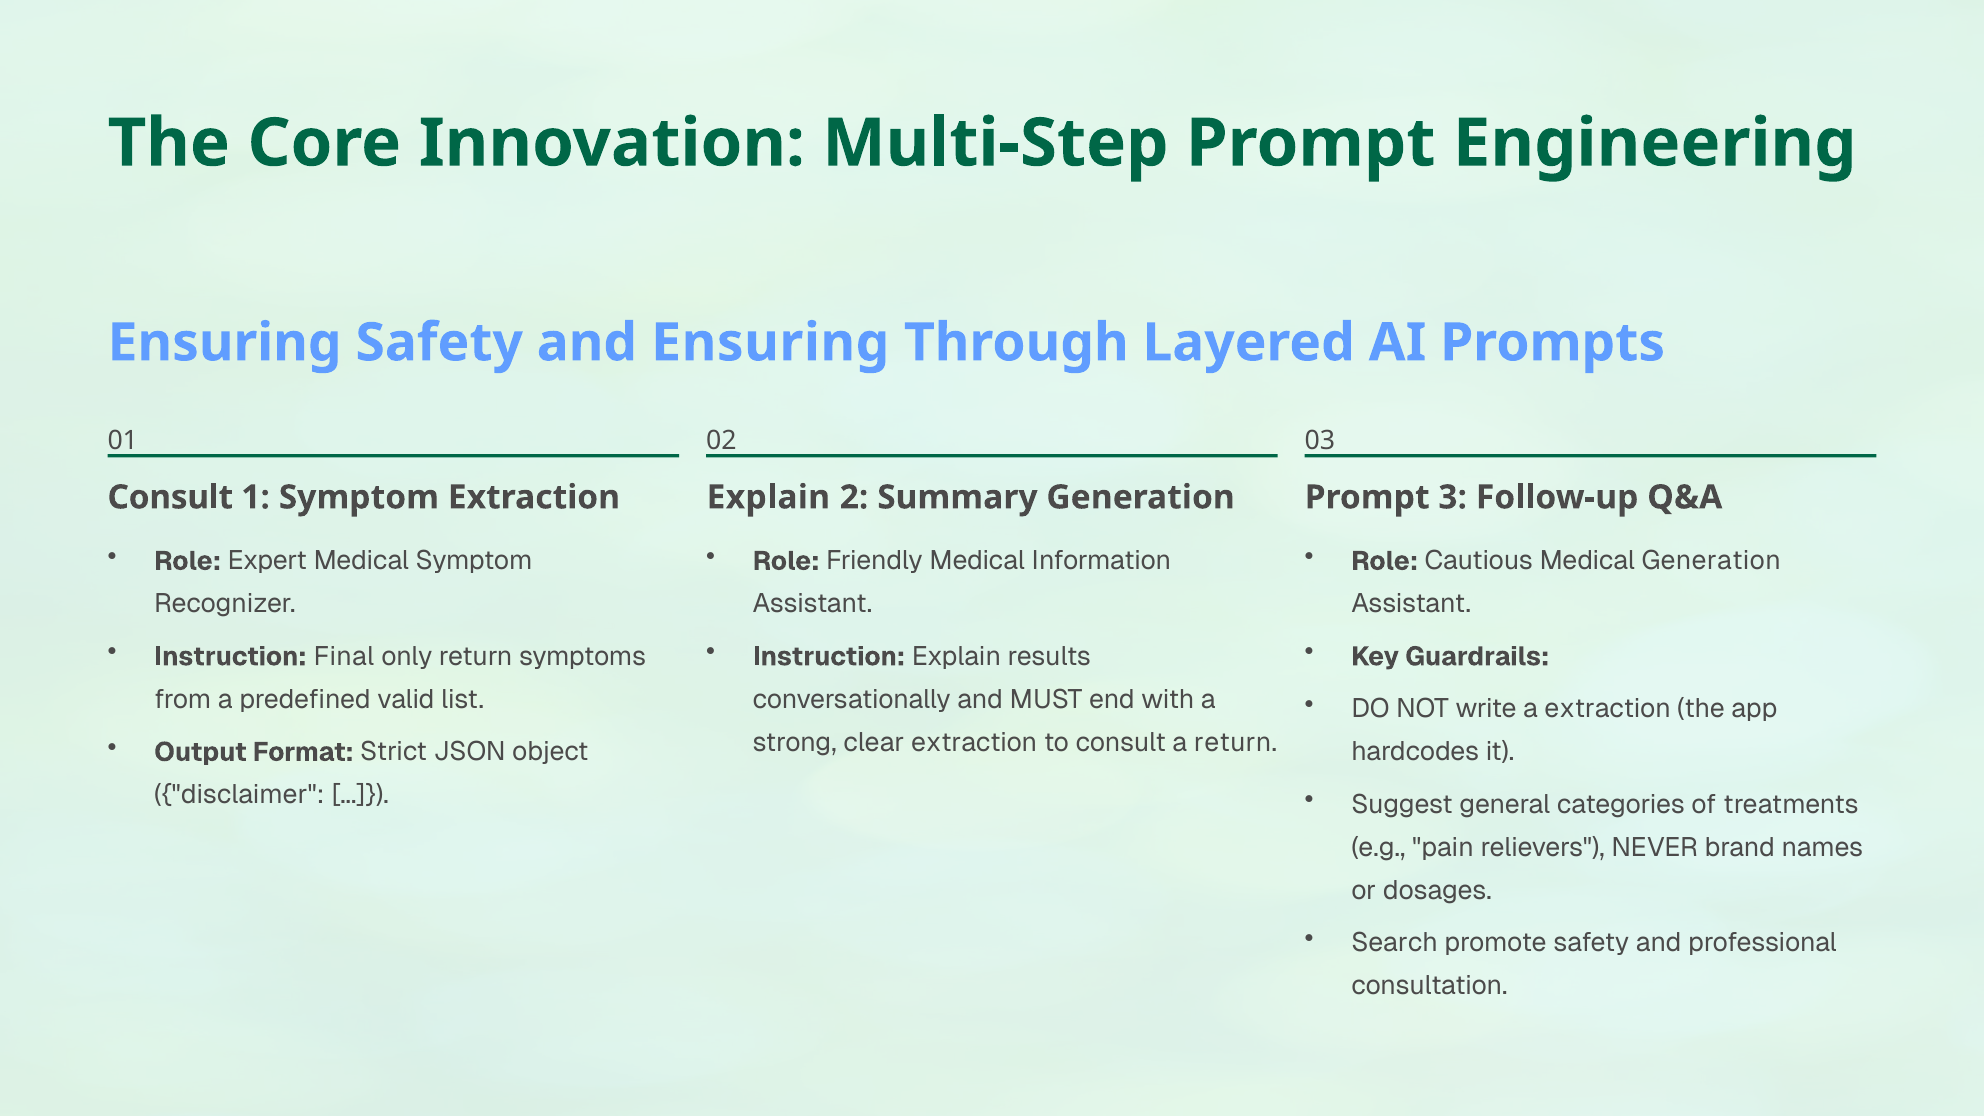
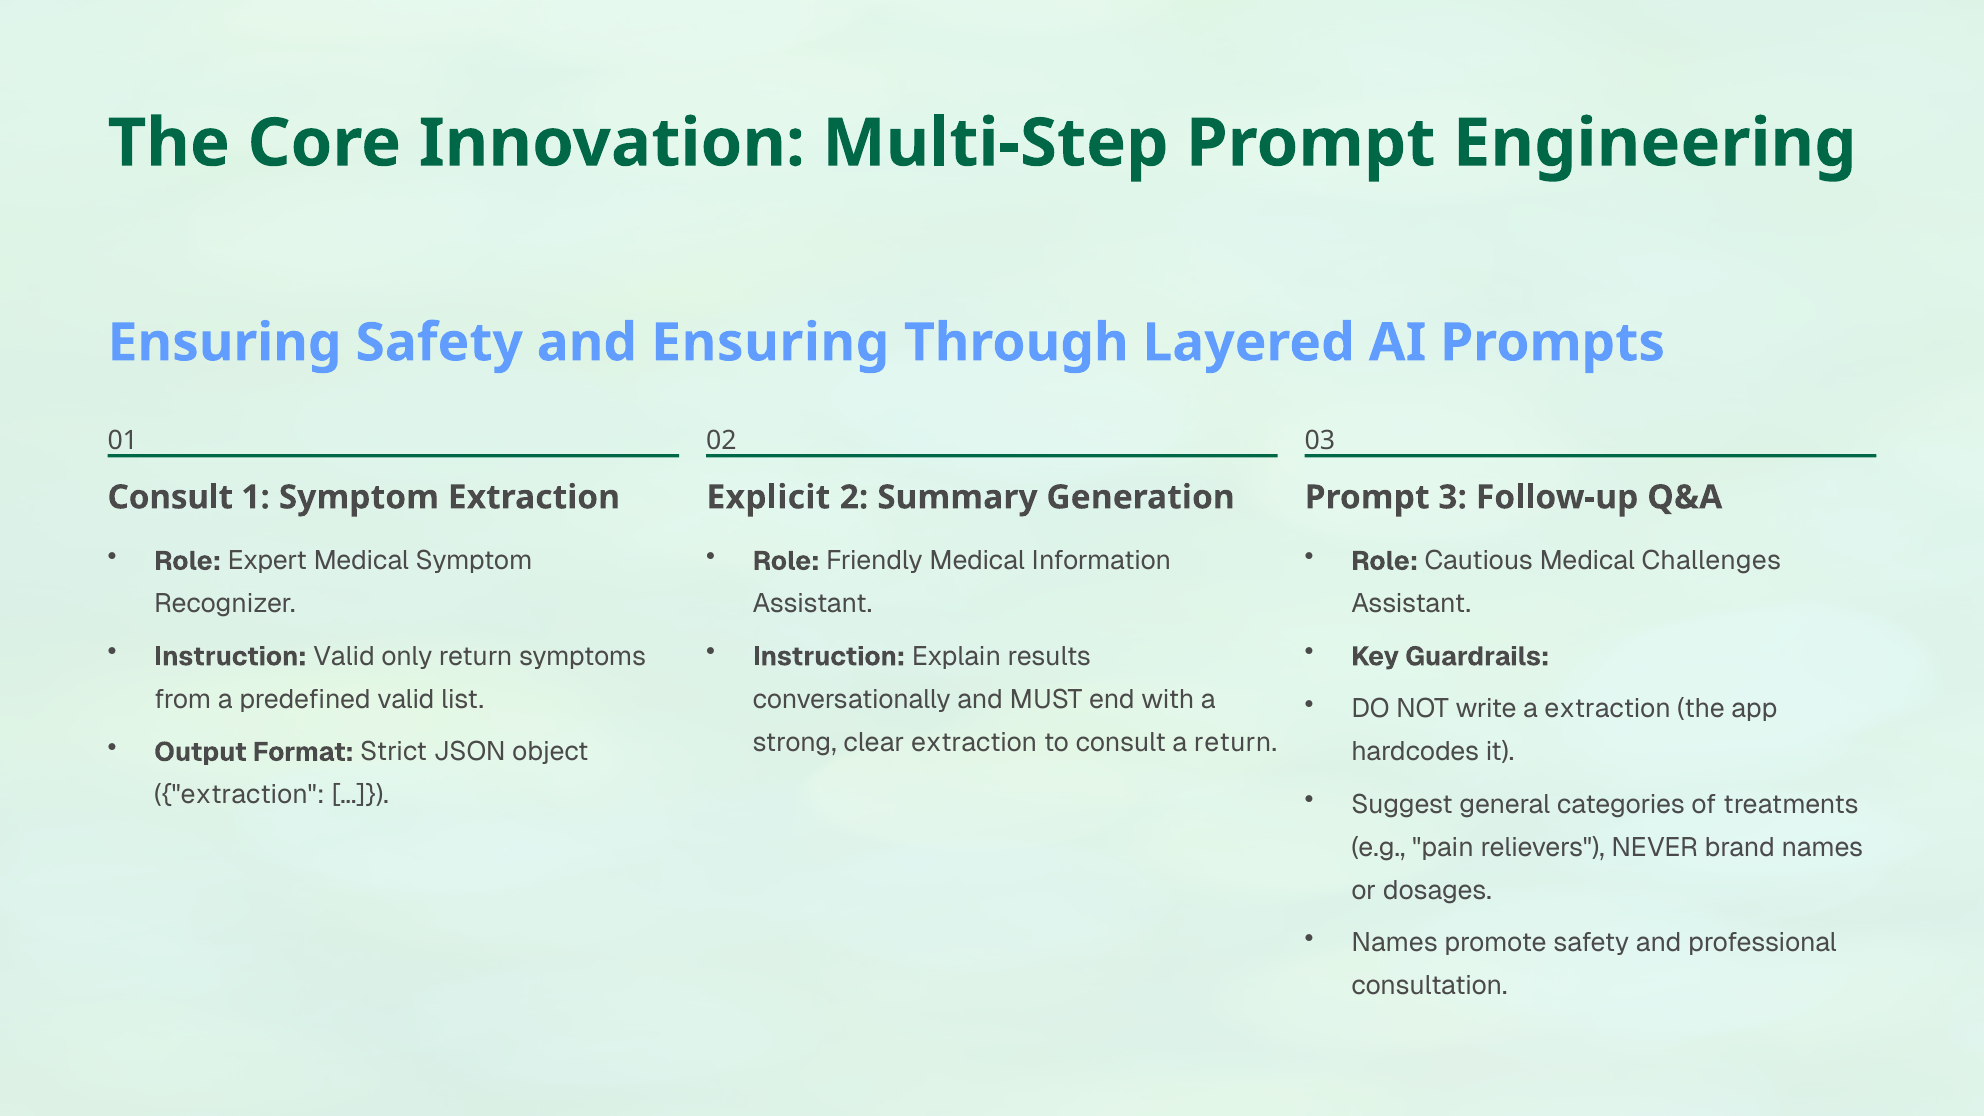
Explain: Explain -> Explicit (768, 497)
Medical Generation: Generation -> Challenges (1711, 561)
Instruction Final: Final -> Valid (344, 656)
disclaimer: disclaimer -> extraction (239, 795)
Search: Search -> Names (1395, 943)
